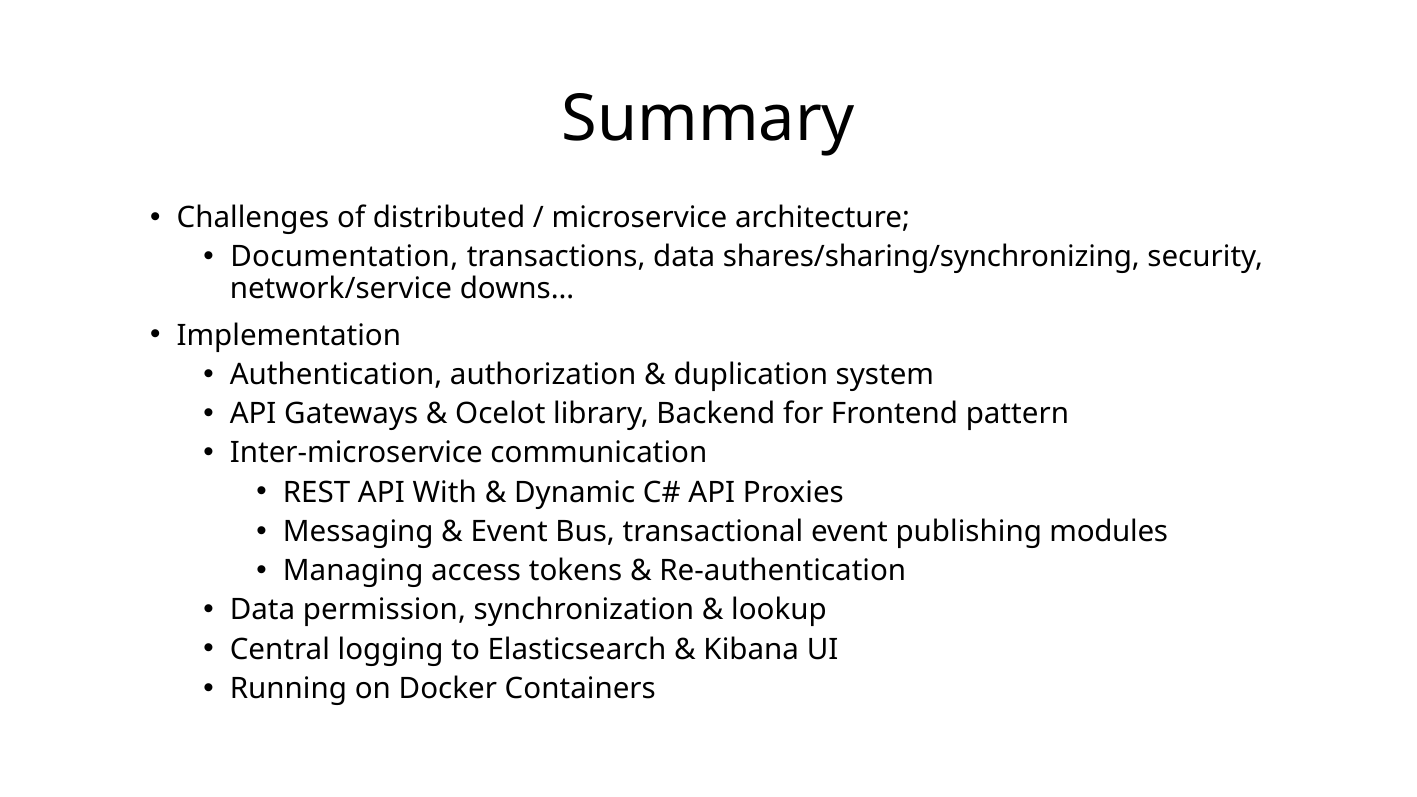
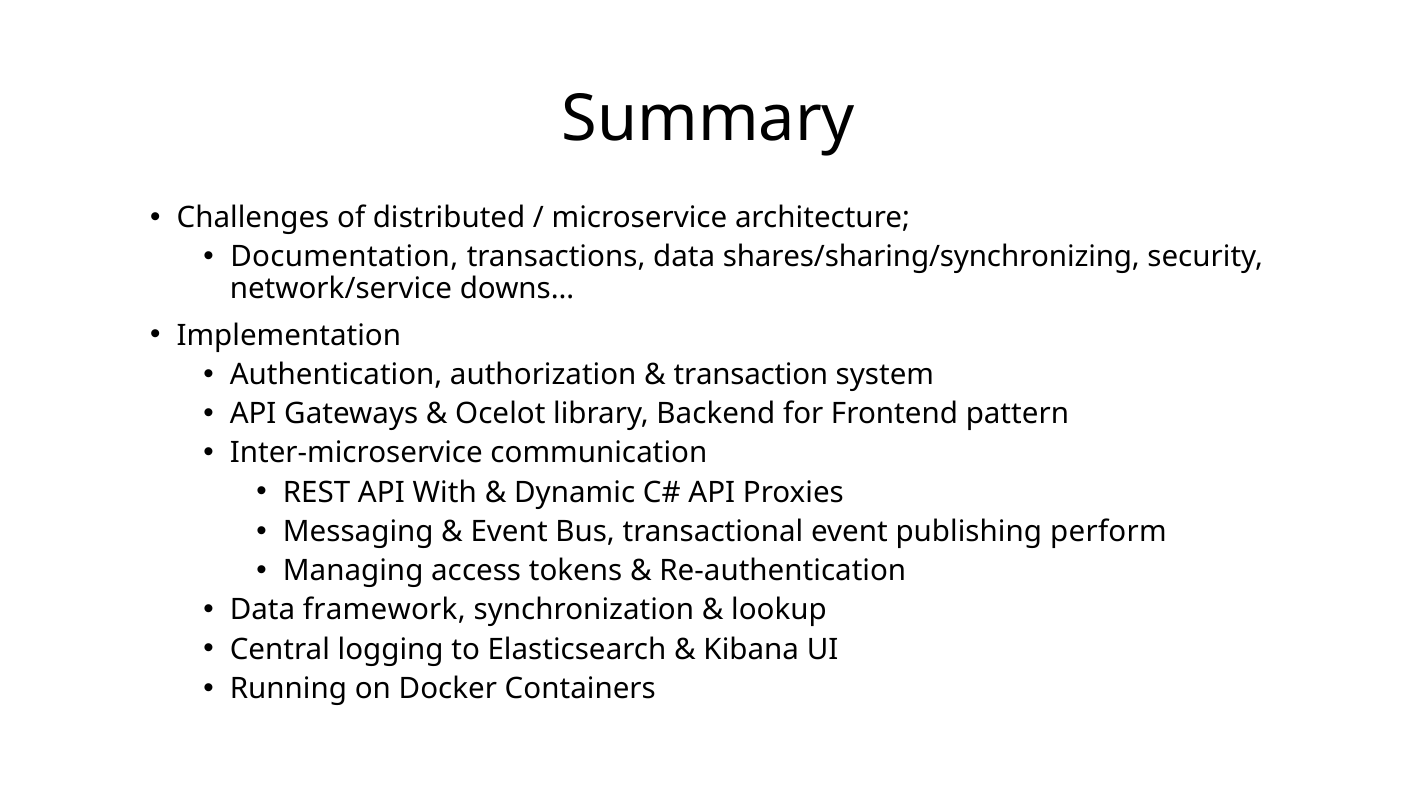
duplication: duplication -> transaction (751, 375)
modules: modules -> perform (1108, 532)
permission: permission -> framework (384, 610)
